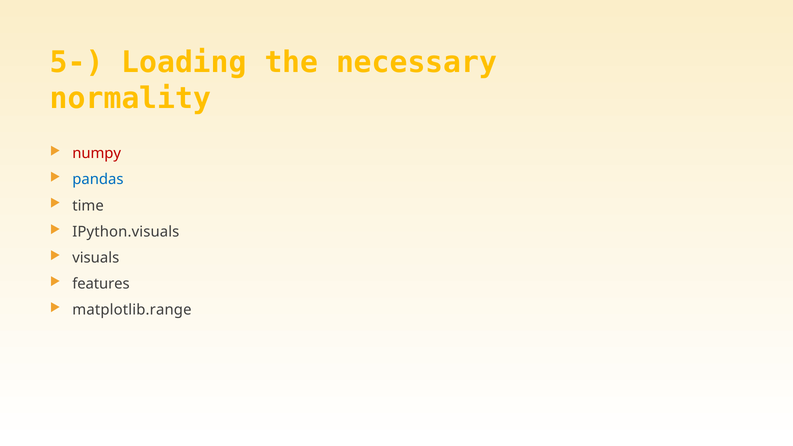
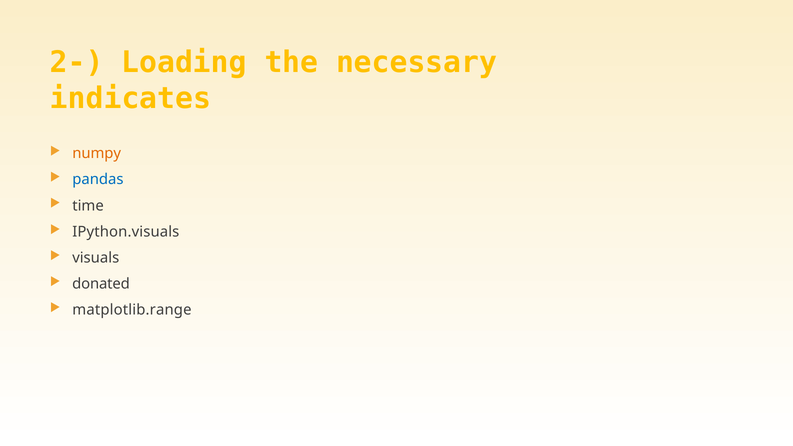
5-: 5- -> 2- (77, 63)
normality: normality -> indicates (130, 98)
numpy colour: red -> orange (97, 153)
features: features -> donated (101, 284)
